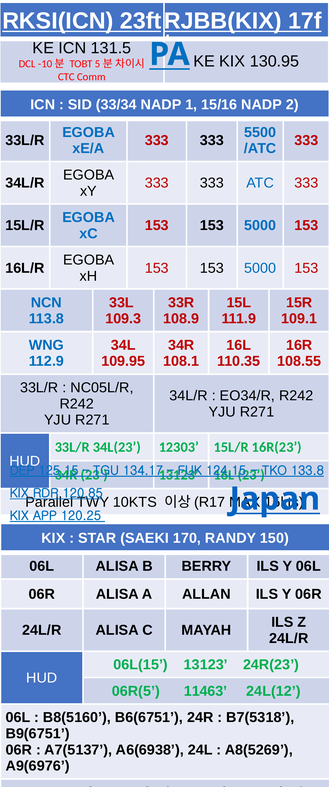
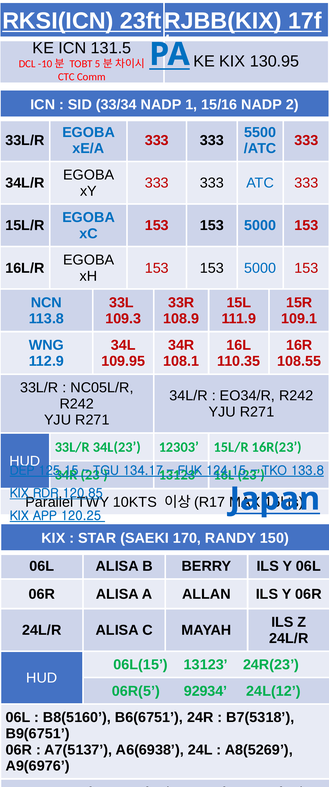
11463: 11463 -> 92934 (206, 691)
